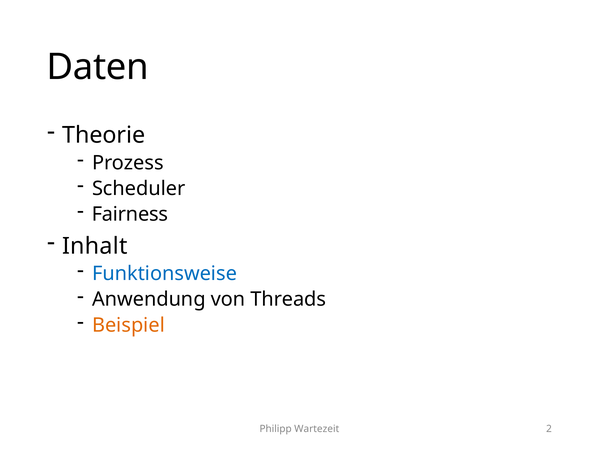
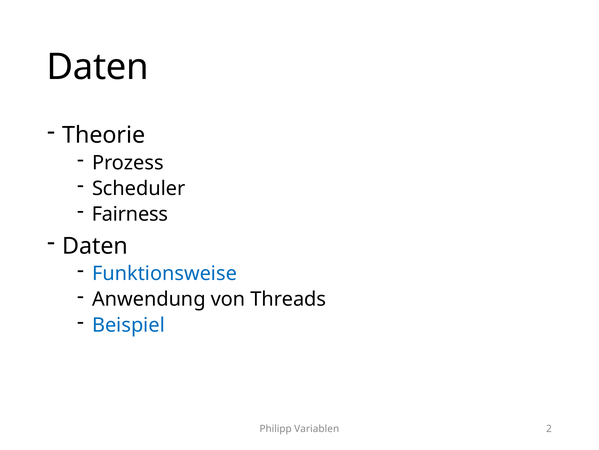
Inhalt: Inhalt -> Daten (95, 246)
Beispiel colour: orange -> blue (128, 325)
Wartezeit: Wartezeit -> Variablen (317, 428)
